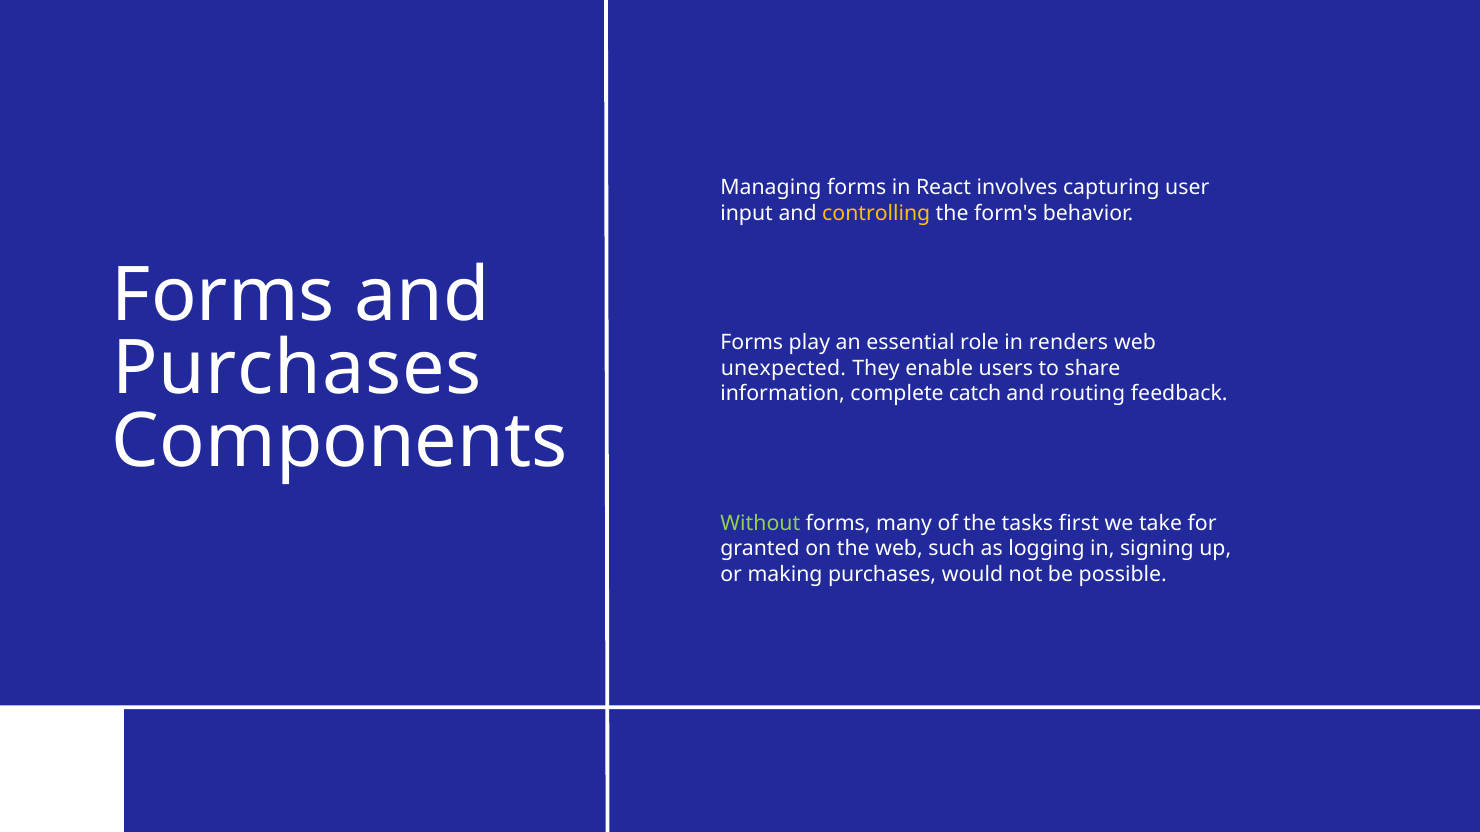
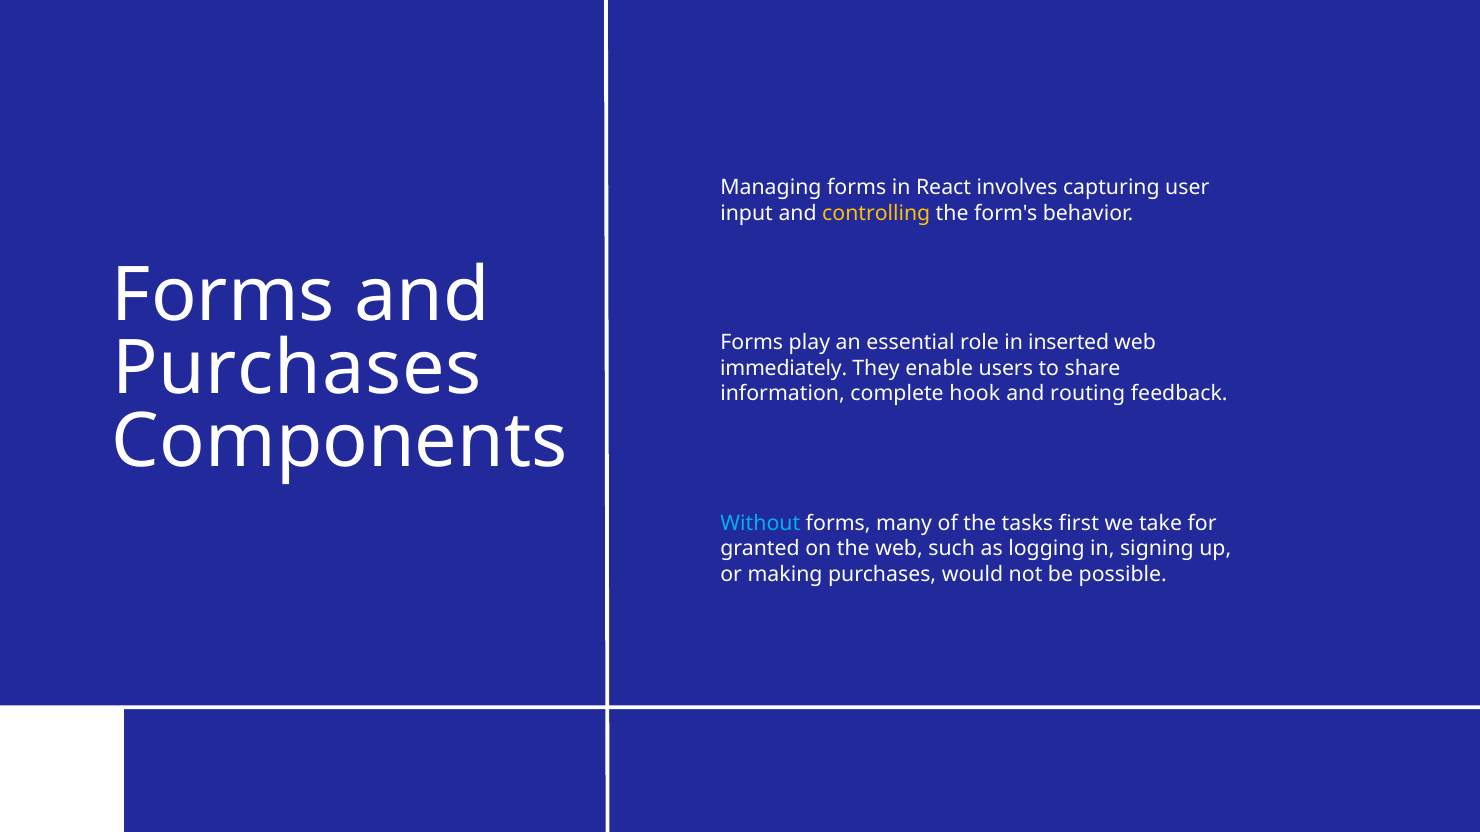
renders: renders -> inserted (1069, 343)
unexpected: unexpected -> immediately (784, 369)
catch: catch -> hook (975, 394)
Without colour: light green -> light blue (760, 524)
